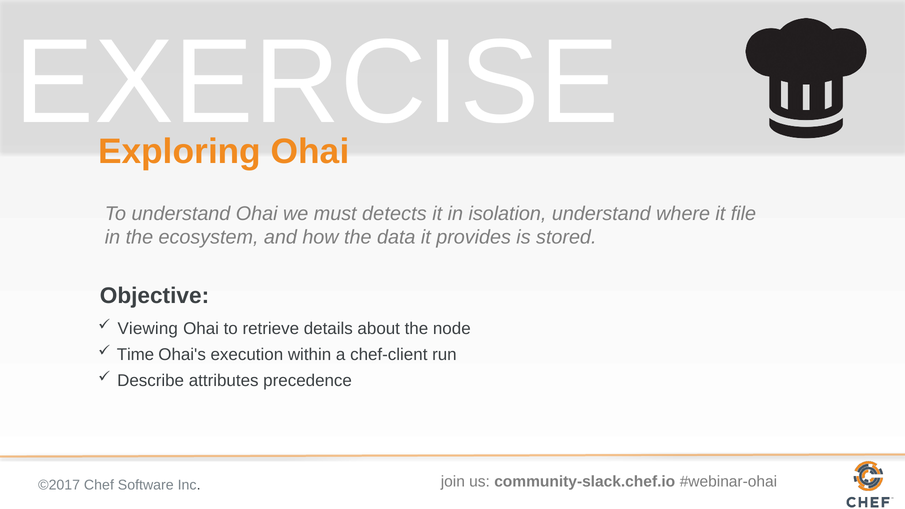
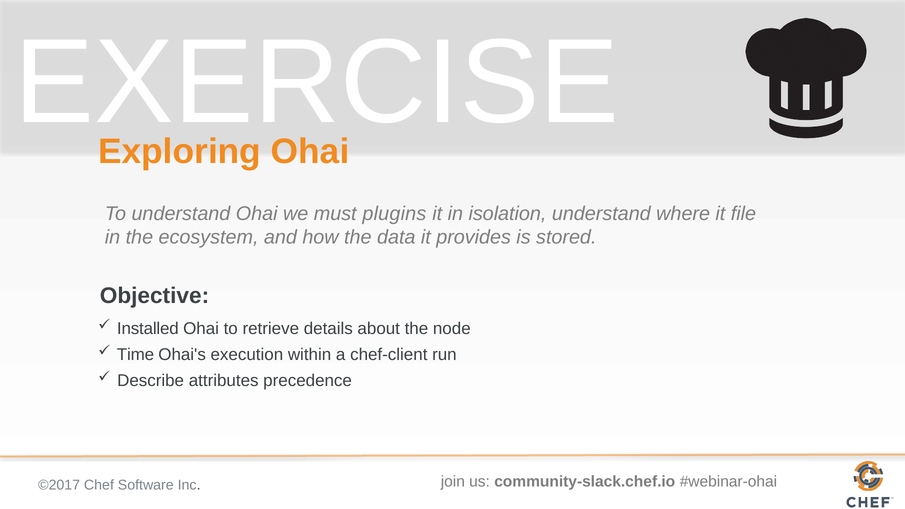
detects: detects -> plugins (394, 214)
Viewing: Viewing -> Installed (148, 328)
